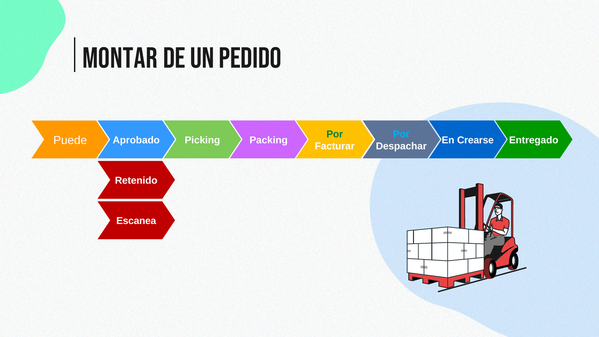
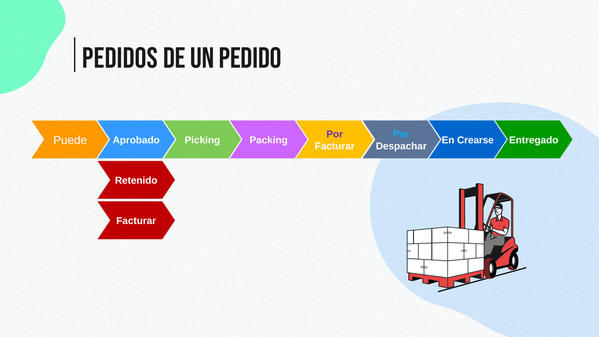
MONTAR: MONTAR -> PEDIDOS (120, 58)
Por colour: green -> purple (335, 134)
Escanea: Escanea -> Facturar (136, 221)
